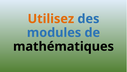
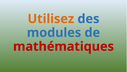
mathématiques colour: black -> red (63, 46)
